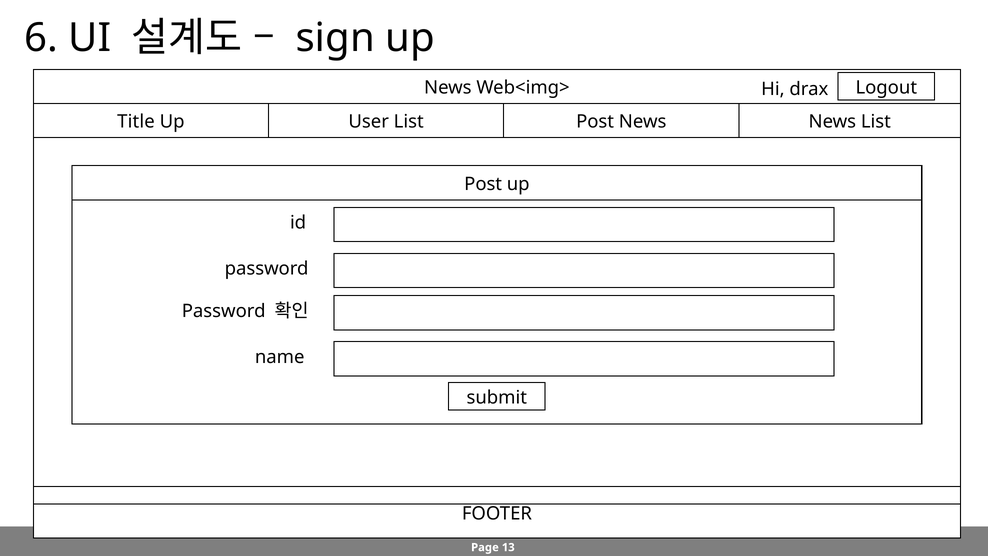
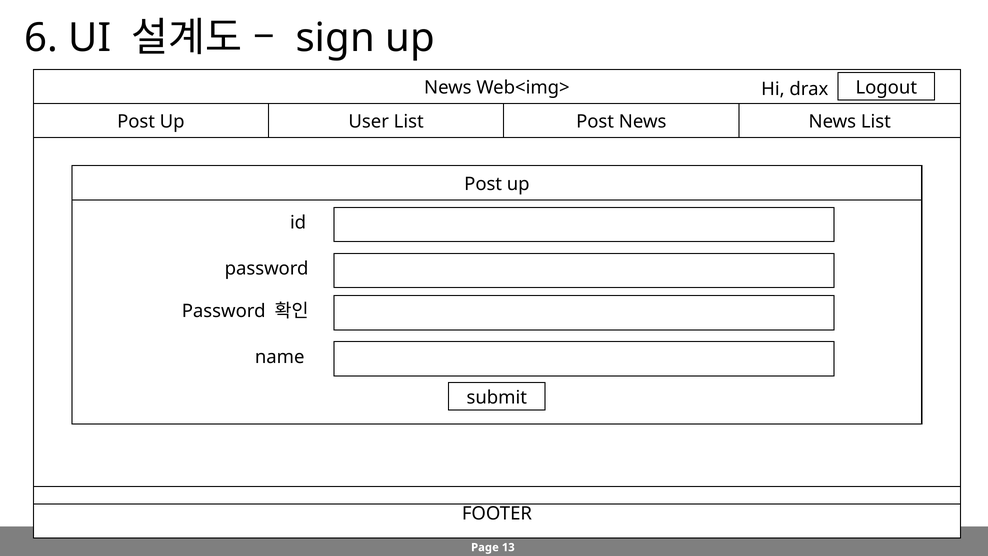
Title: Title -> Post (136, 122)
